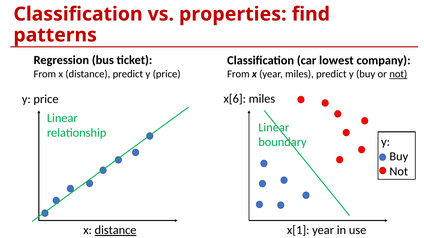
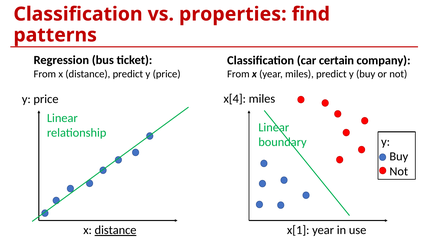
lowest: lowest -> certain (336, 60)
not underline: present -> none (398, 74)
x[6: x[6 -> x[4 (235, 99)
